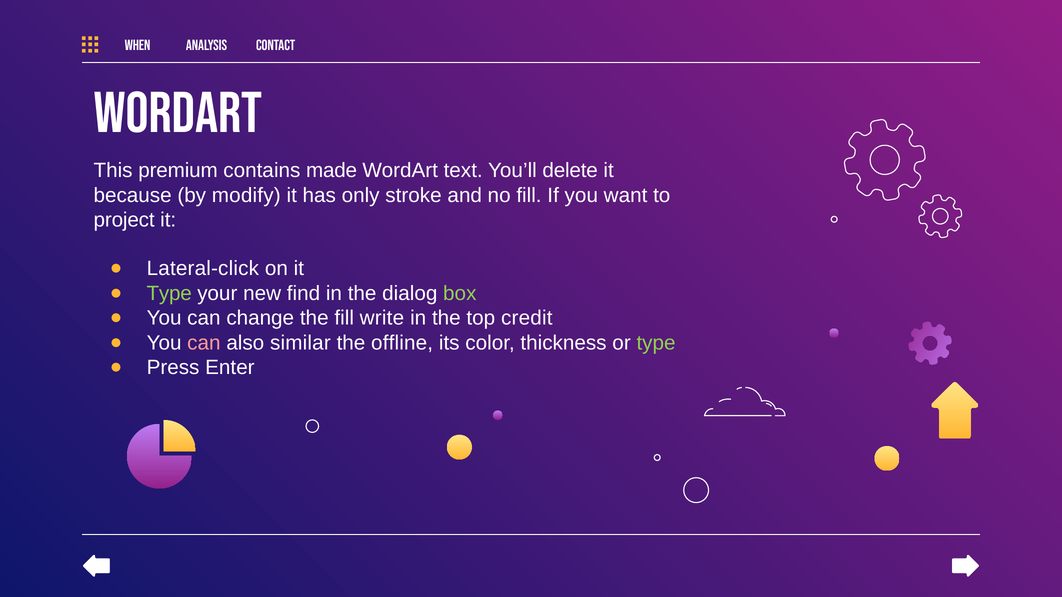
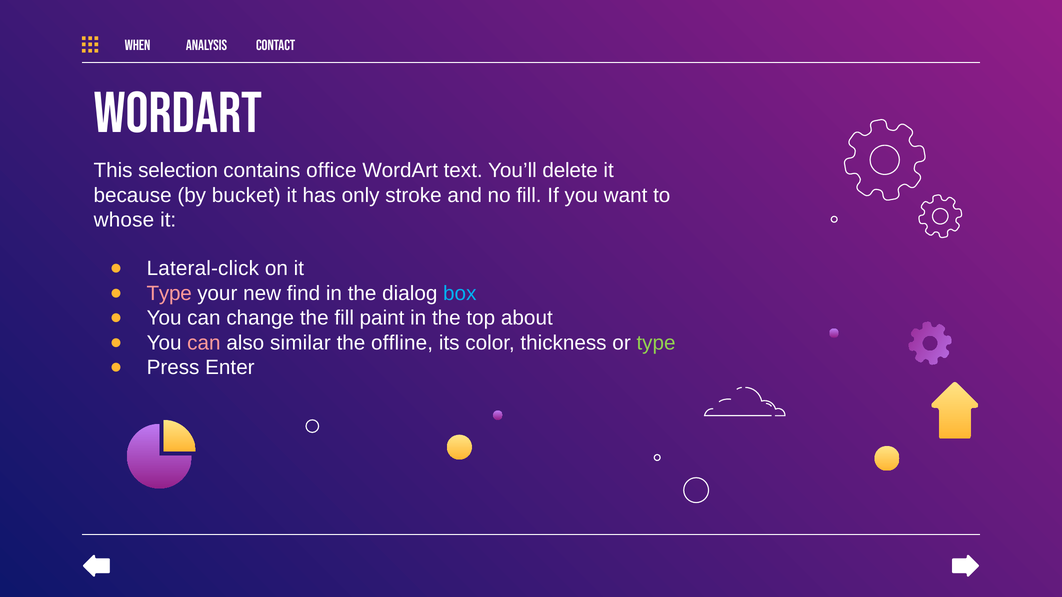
premium: premium -> selection (178, 171)
made: made -> office (331, 171)
modify: modify -> bucket (246, 196)
project: project -> whose (124, 220)
Type colour: light green -> pink (169, 293)
box colour: light green -> light blue (460, 293)
write: write -> paint (382, 318)
credit: credit -> about (527, 318)
